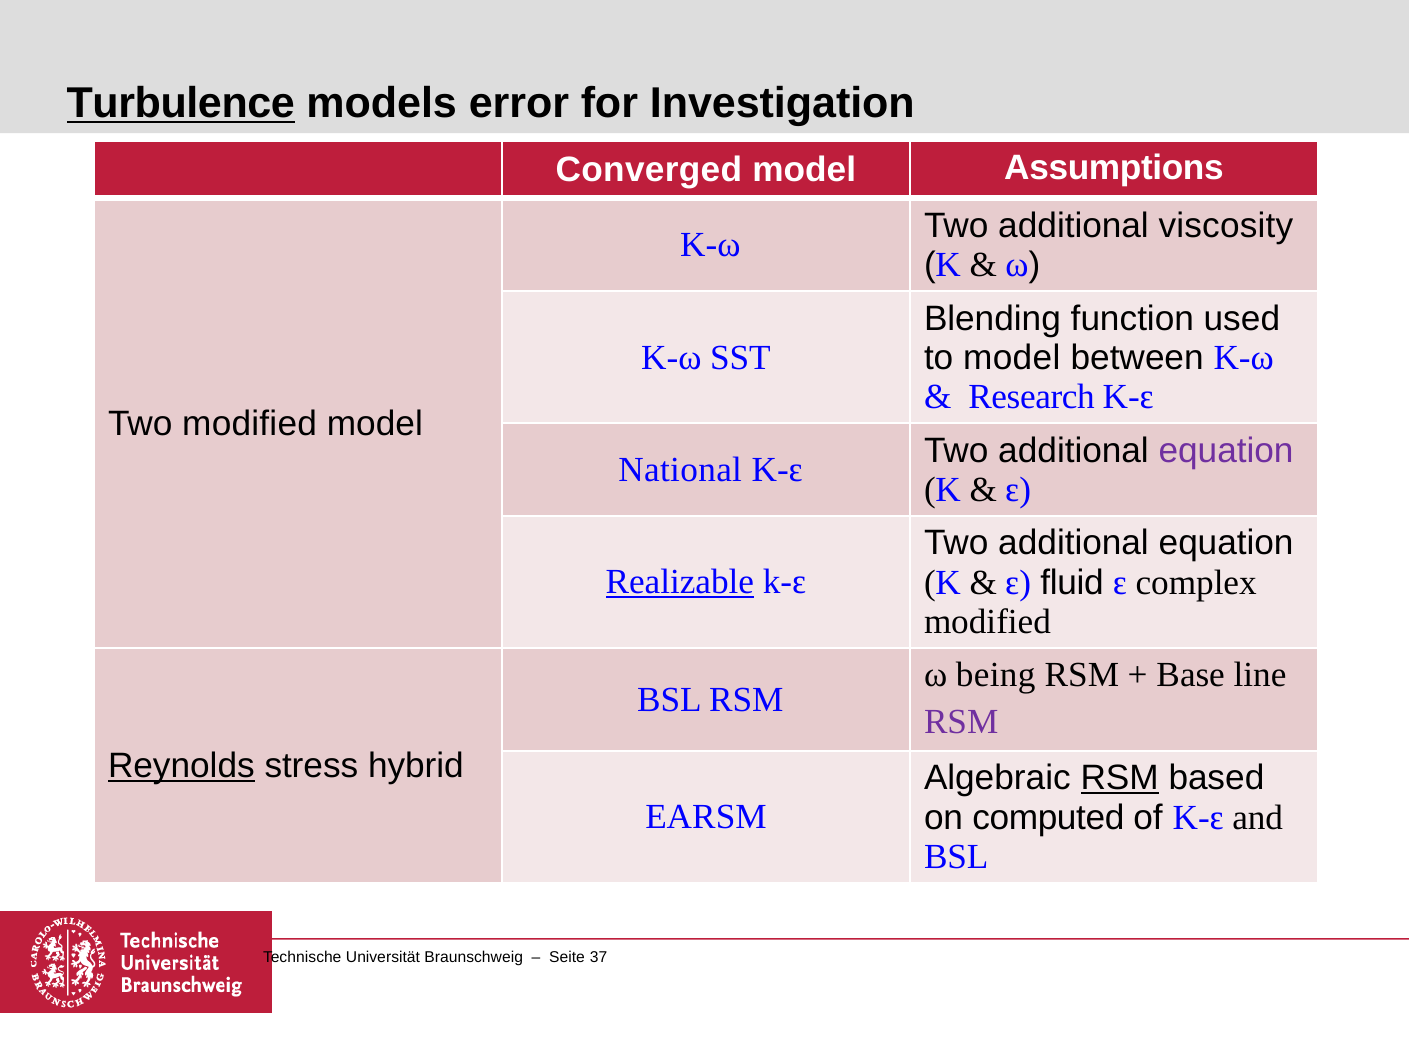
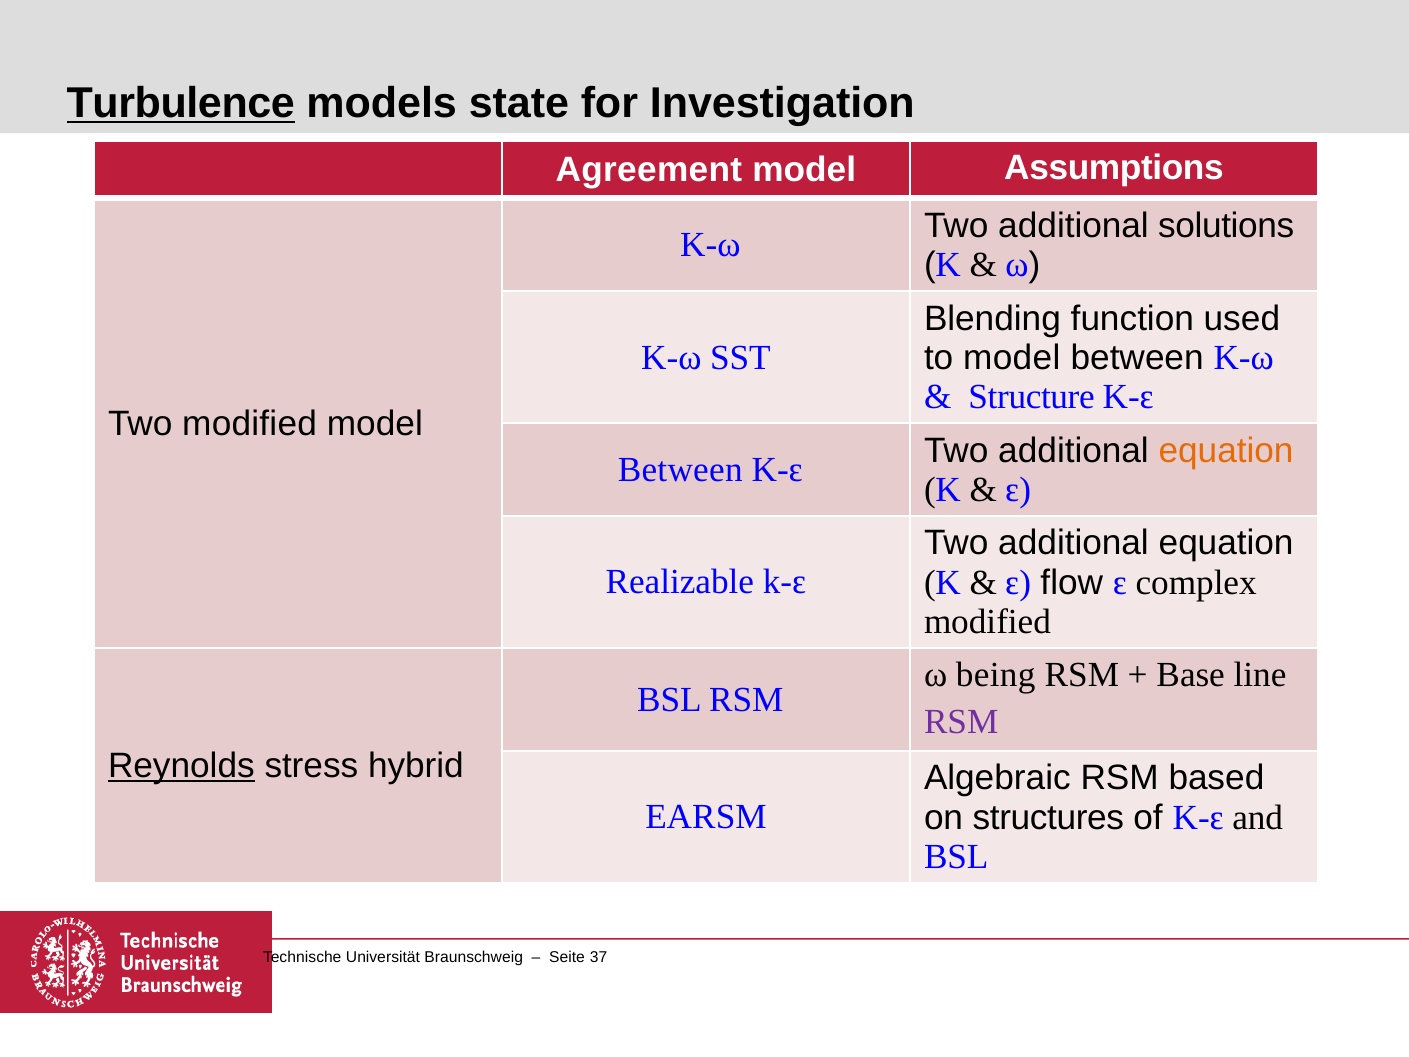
error: error -> state (519, 103)
Converged: Converged -> Agreement (649, 170)
viscosity: viscosity -> solutions (1226, 225)
Research: Research -> Structure (1032, 397)
equation colour: purple -> orange (1226, 450)
National: National -> Between (680, 470)
Realizable underline: present -> none (680, 582)
fluid: fluid -> flow (1072, 582)
RSM underline: present -> none (1120, 778)
computed: computed -> structures (1048, 817)
